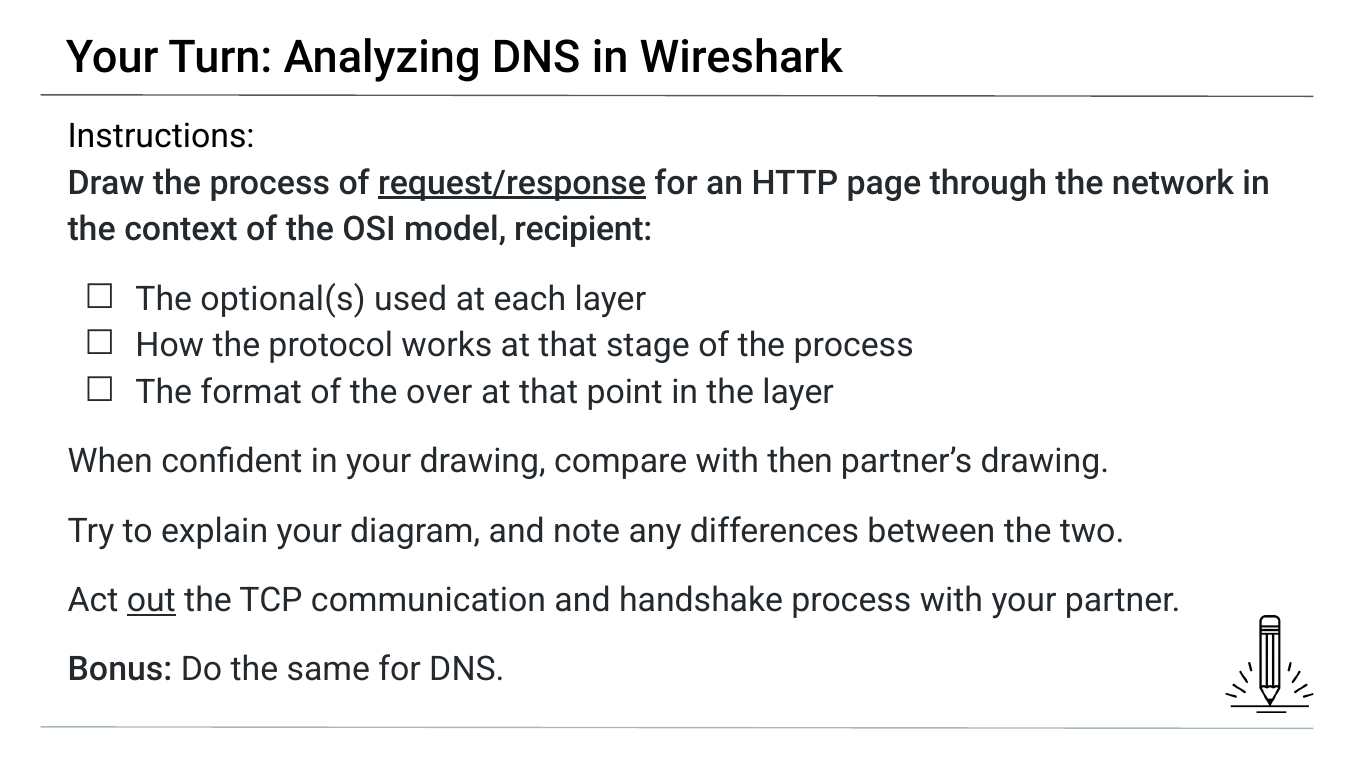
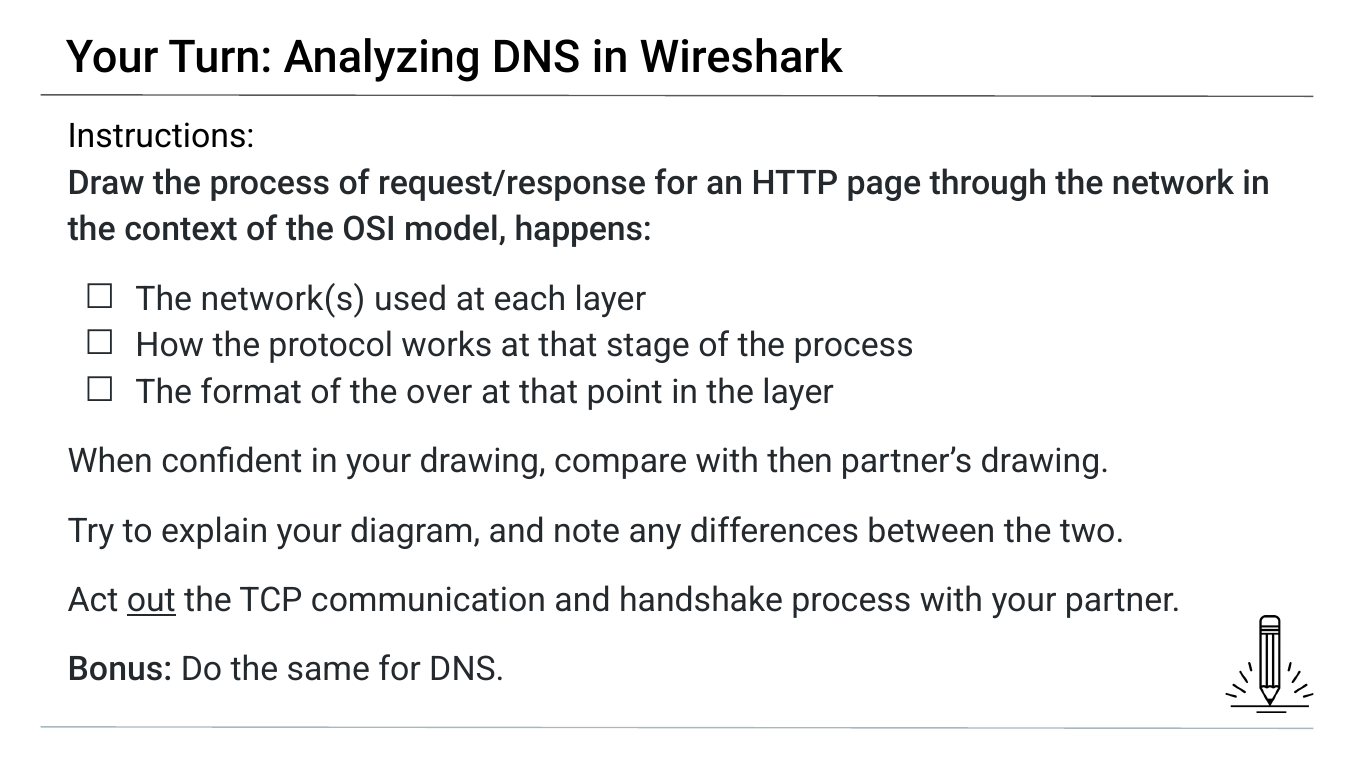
request/response underline: present -> none (512, 183)
recipient: recipient -> happens (583, 230)
optional(s: optional(s -> network(s (283, 299)
